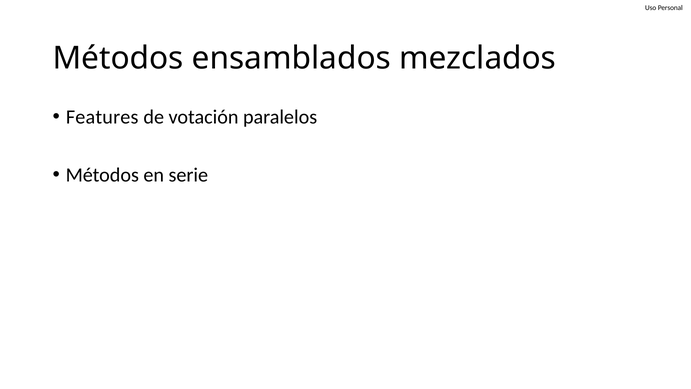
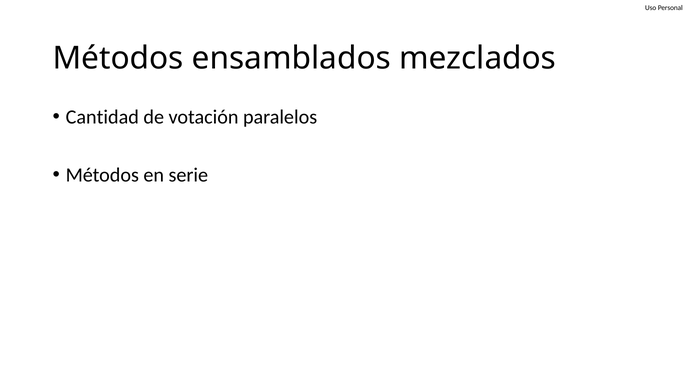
Features: Features -> Cantidad (102, 117)
